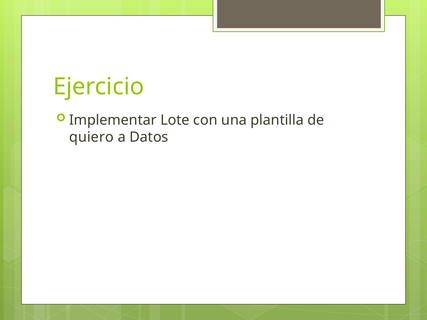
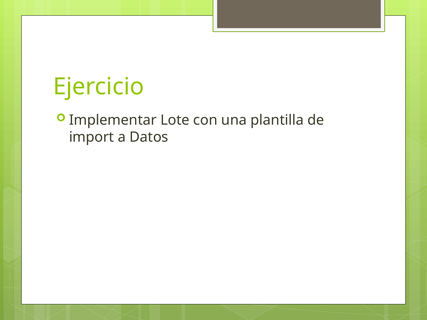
quiero: quiero -> import (92, 137)
